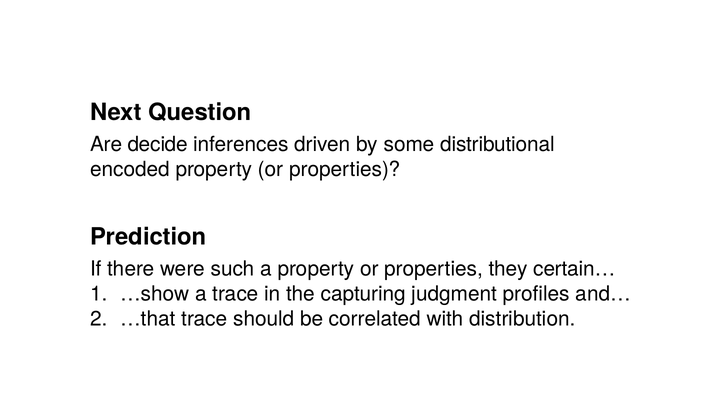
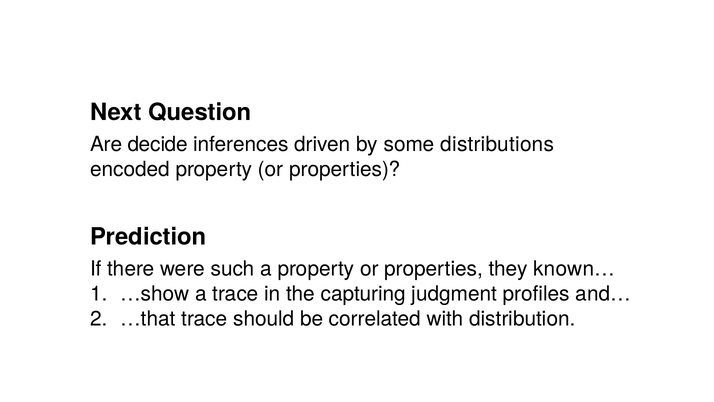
distributional: distributional -> distributions (497, 144)
certain…: certain… -> known… (574, 269)
